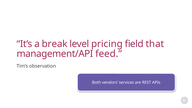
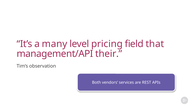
break: break -> many (55, 44)
feed: feed -> their (109, 54)
